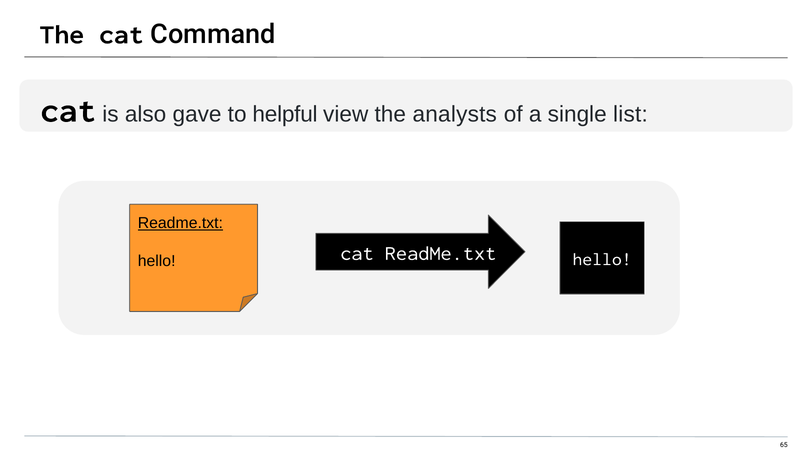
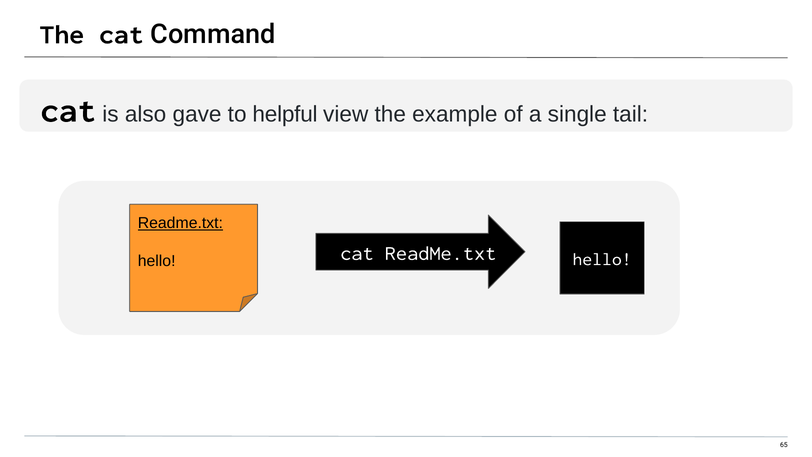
analysts: analysts -> example (455, 114)
list: list -> tail (631, 114)
